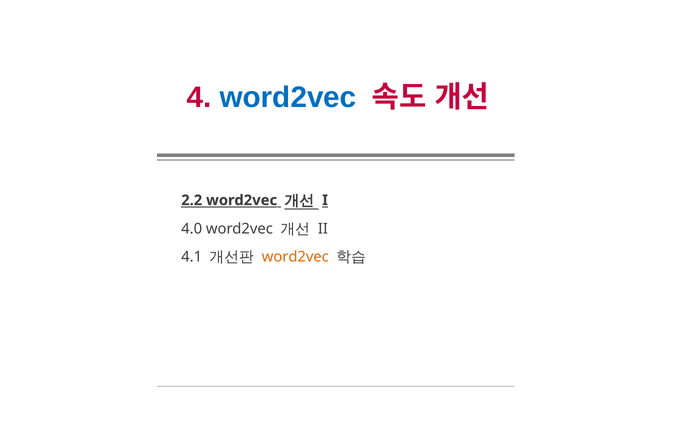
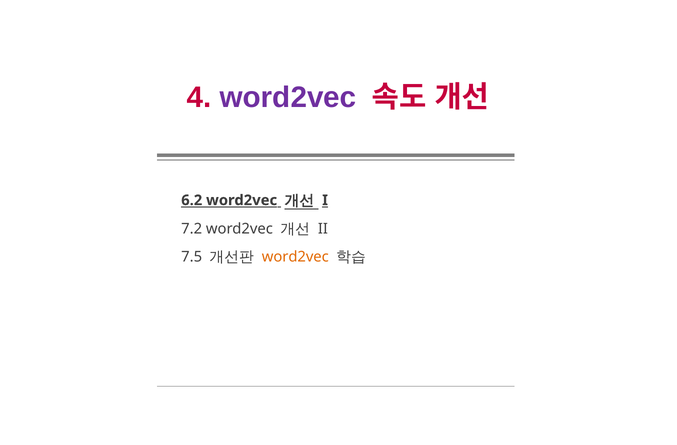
word2vec colour: blue -> purple (288, 97)
2.2: 2.2 -> 6.2 (192, 200)
4.0: 4.0 -> 7.2 (192, 228)
4.1: 4.1 -> 7.5 (192, 257)
